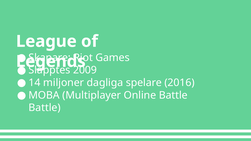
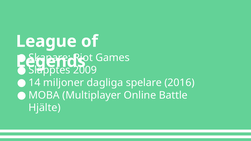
Battle: Battle -> Hjälte (45, 108)
